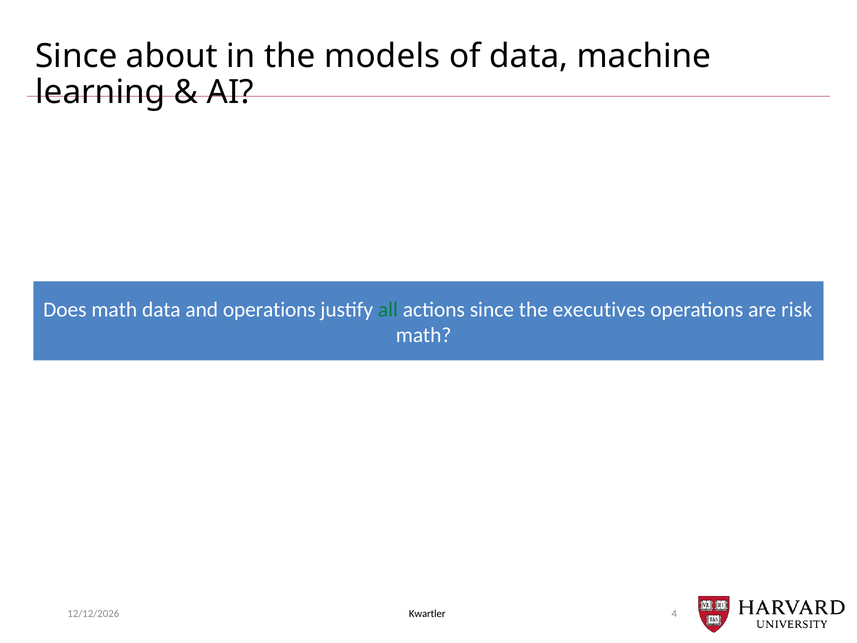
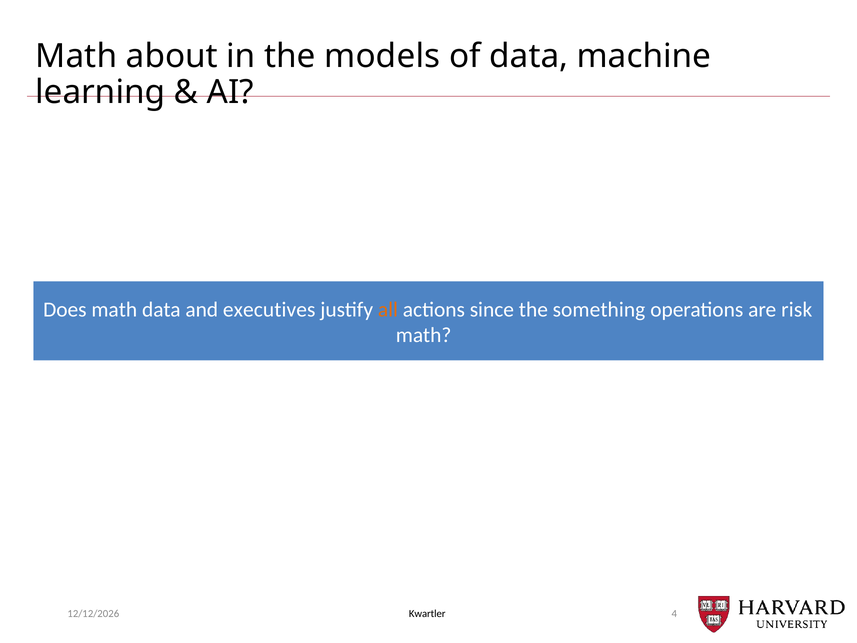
Since: Since -> Math (76, 56)
and operations: operations -> executives (269, 309)
all colour: green -> orange (388, 309)
executives: executives -> something (599, 309)
